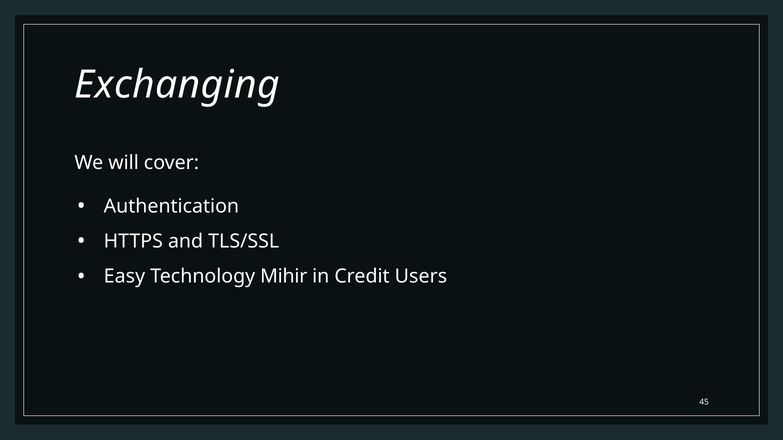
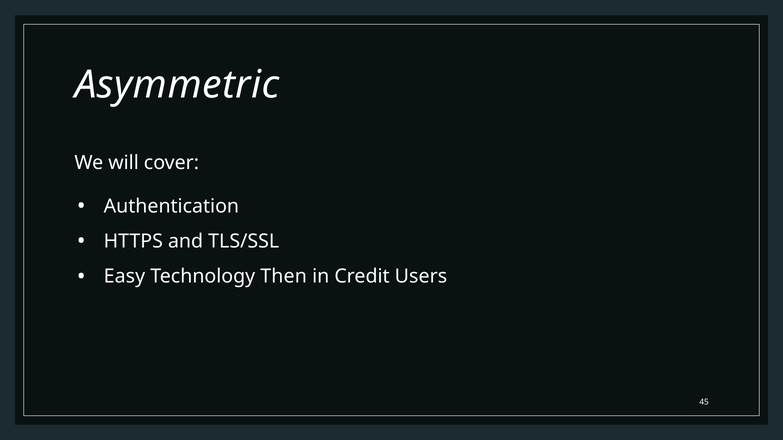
Exchanging: Exchanging -> Asymmetric (177, 85)
Mihir: Mihir -> Then (284, 277)
